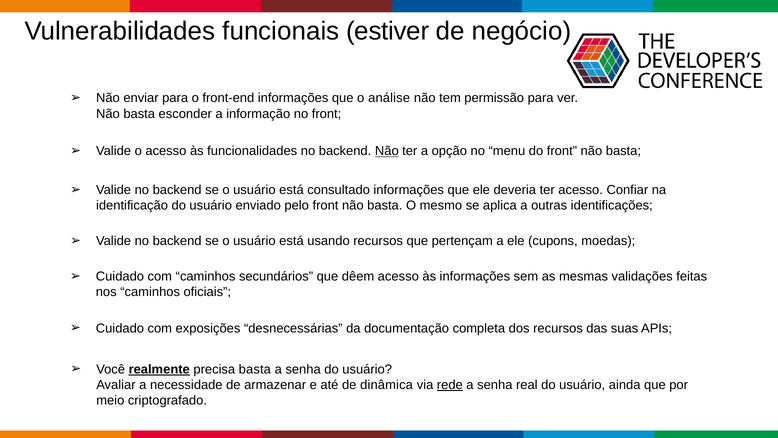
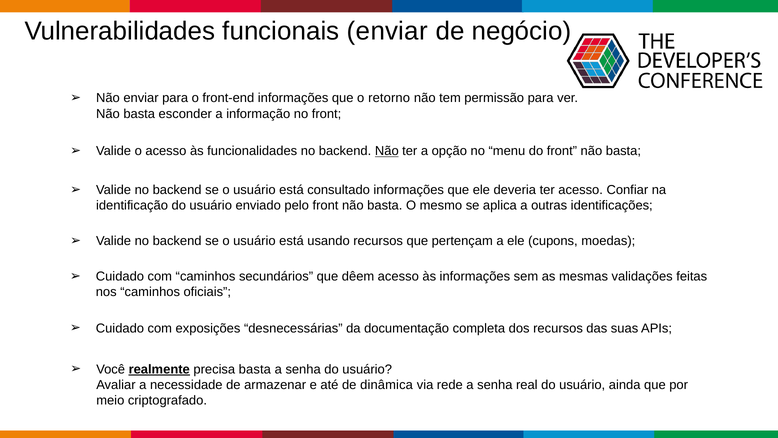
funcionais estiver: estiver -> enviar (387, 31)
análise: análise -> retorno (389, 98)
rede underline: present -> none (450, 385)
